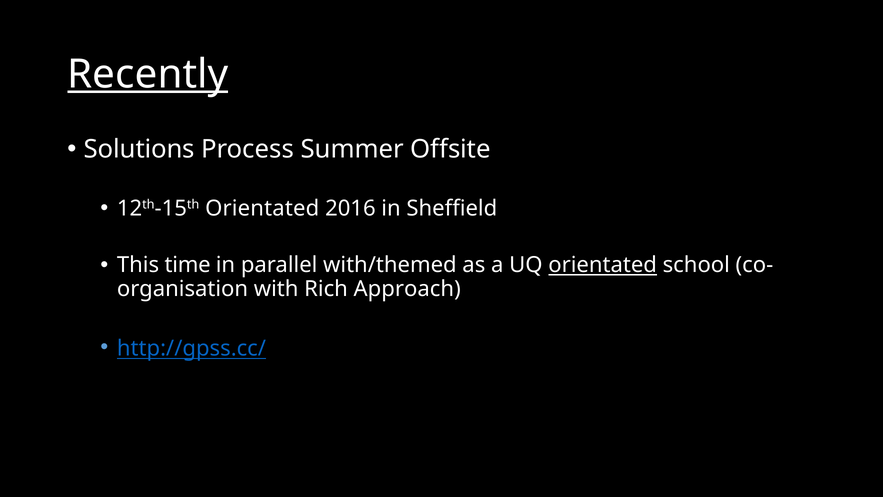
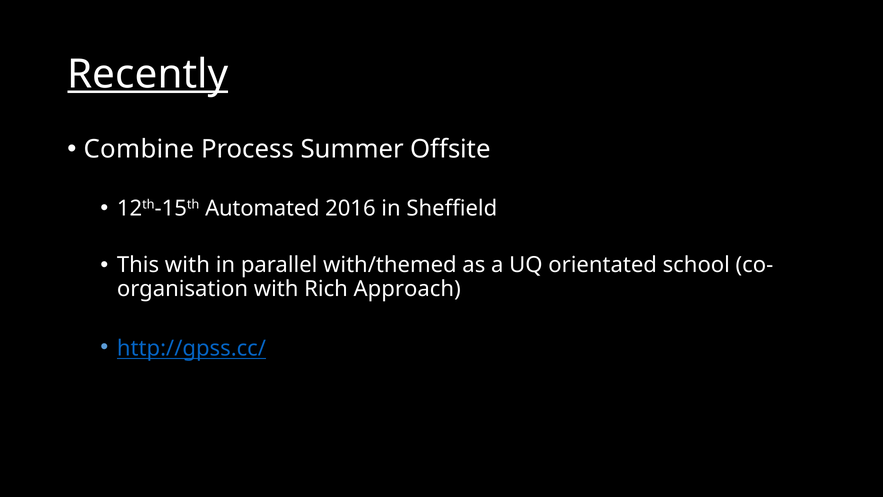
Solutions: Solutions -> Combine (139, 149)
12th-15th Orientated: Orientated -> Automated (262, 208)
This time: time -> with (187, 265)
orientated underline: present -> none (603, 265)
